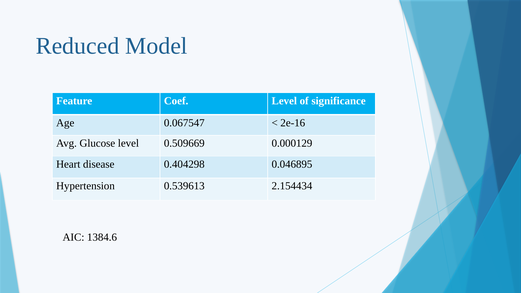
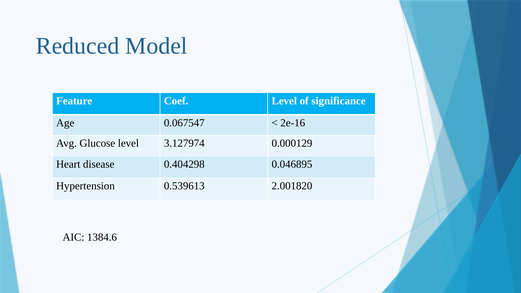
0.509669: 0.509669 -> 3.127974 (184, 143)
2.154434: 2.154434 -> 2.001820 (292, 186)
